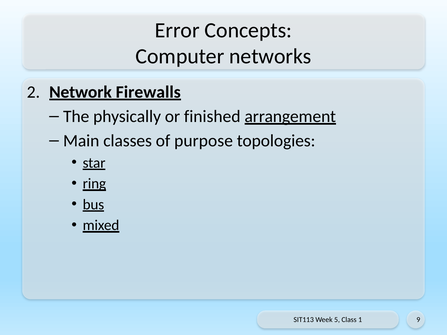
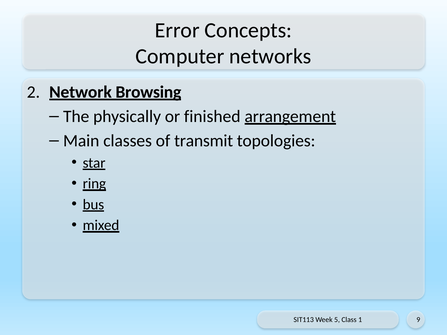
Firewalls: Firewalls -> Browsing (148, 92)
purpose: purpose -> transmit (204, 141)
